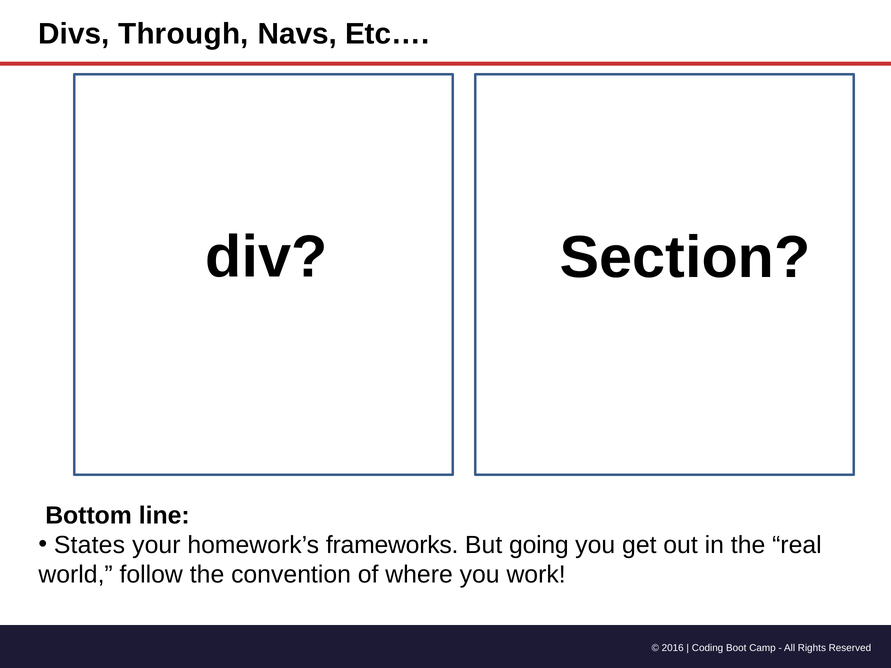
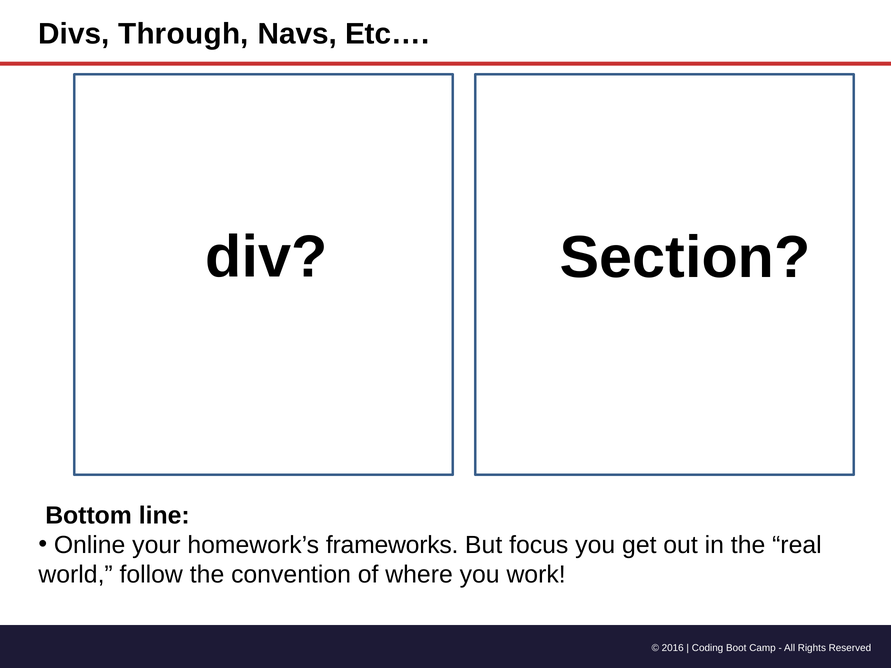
States: States -> Online (90, 545)
going: going -> focus (539, 545)
